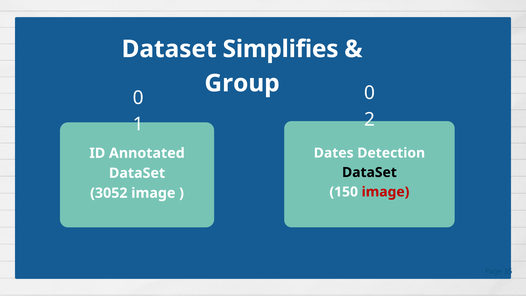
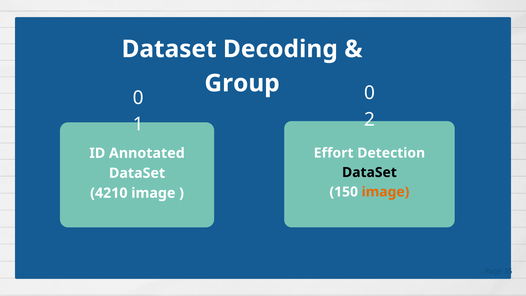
Simplifies: Simplifies -> Decoding (280, 49)
Dates: Dates -> Effort (334, 153)
image colour: red -> orange (385, 192)
3052: 3052 -> 4210 (109, 193)
